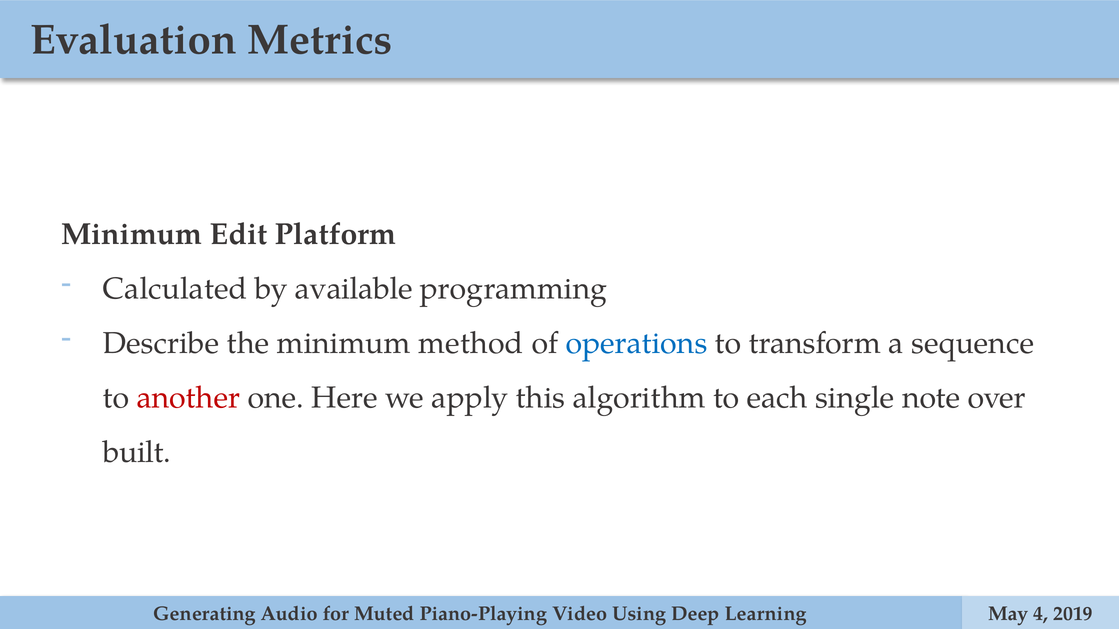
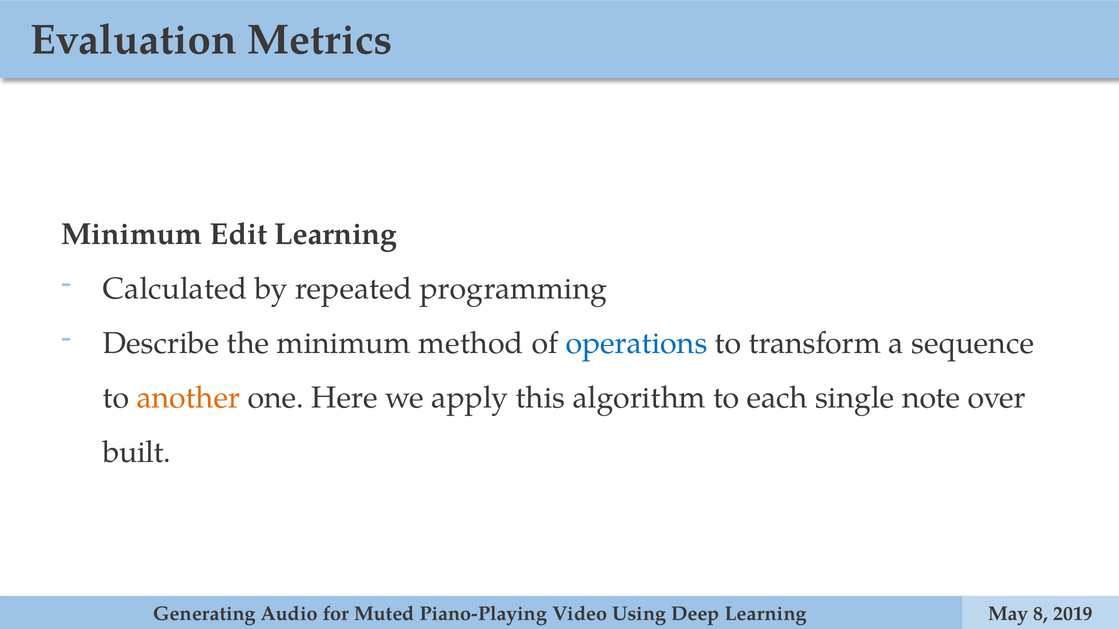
Edit Platform: Platform -> Learning (336, 234)
available: available -> repeated (354, 289)
another colour: red -> orange (188, 398)
4: 4 -> 8 (1041, 614)
